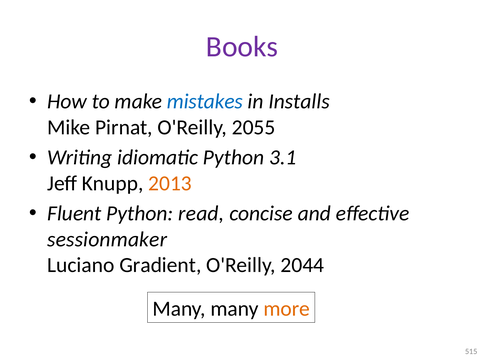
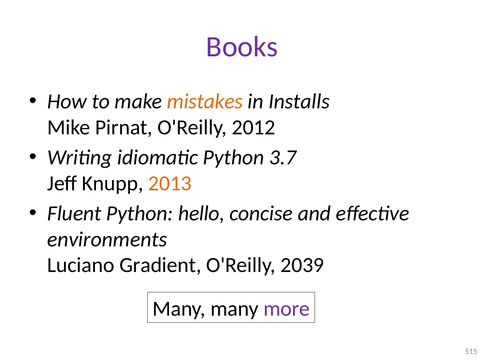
mistakes colour: blue -> orange (205, 102)
2055: 2055 -> 2012 (254, 127)
3.1: 3.1 -> 3.7 (283, 158)
read: read -> hello (201, 214)
sessionmaker: sessionmaker -> environments (107, 239)
2044: 2044 -> 2039 (302, 265)
more colour: orange -> purple (287, 309)
